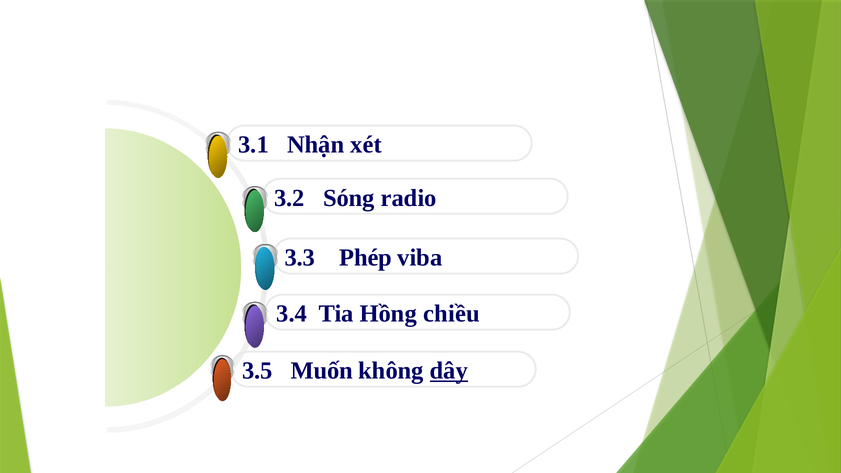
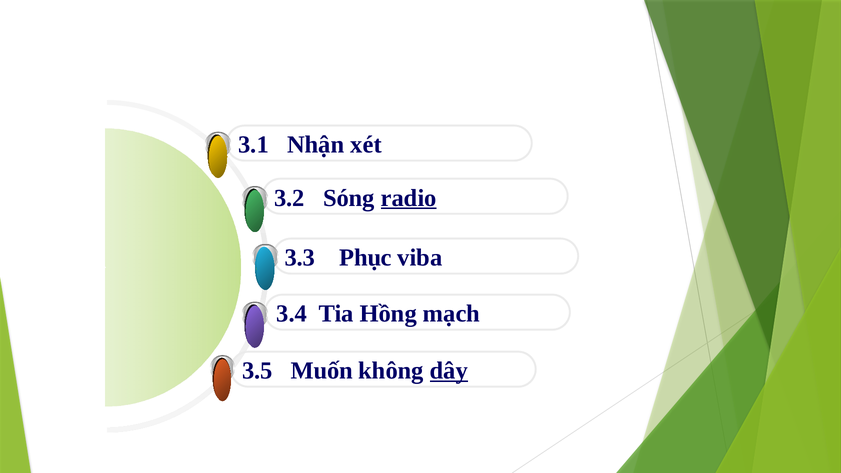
radio underline: none -> present (409, 198)
Phép: Phép -> Phục (366, 258)
chiều: chiều -> mạch (452, 314)
